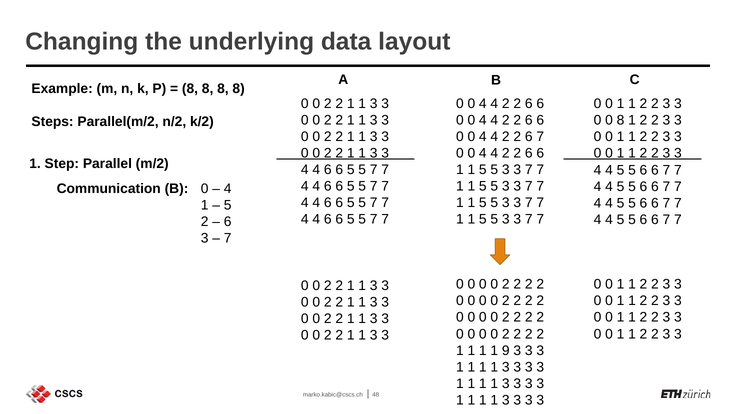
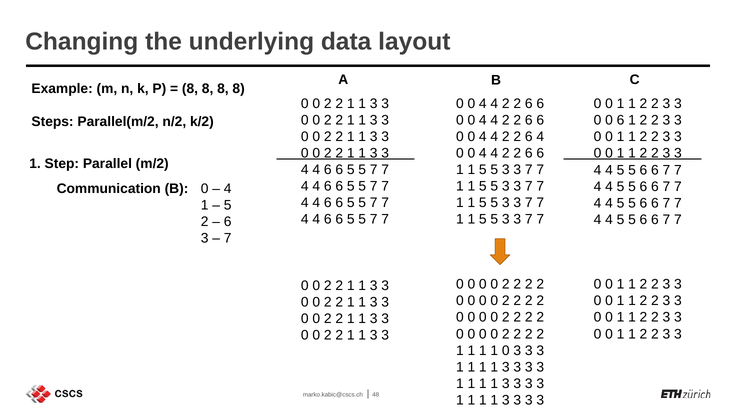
0 8: 8 -> 6 (620, 120)
2 6 7: 7 -> 4 (540, 137)
1 9: 9 -> 0 (506, 351)
